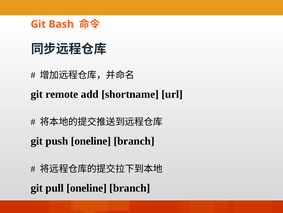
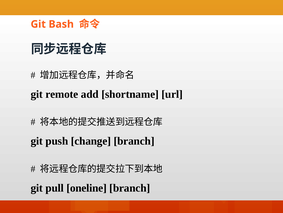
push oneline: oneline -> change (91, 141)
